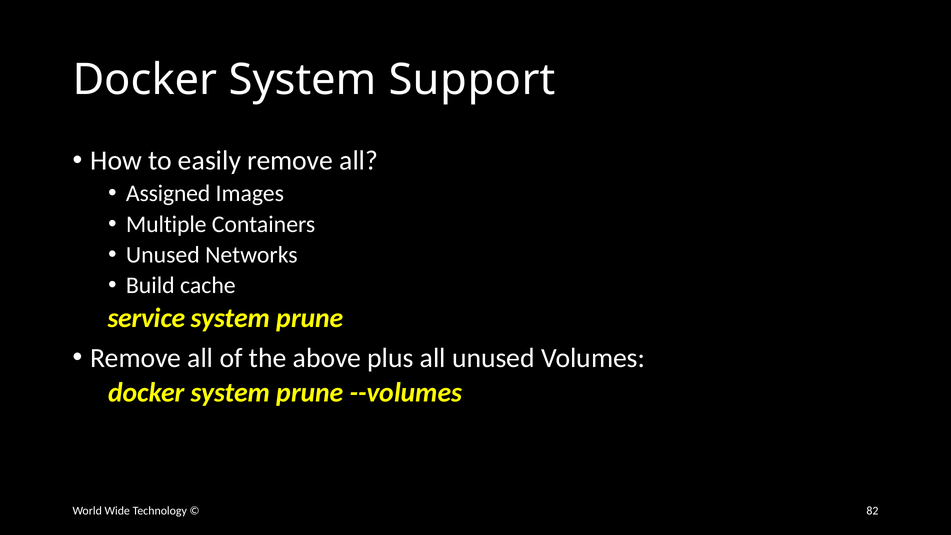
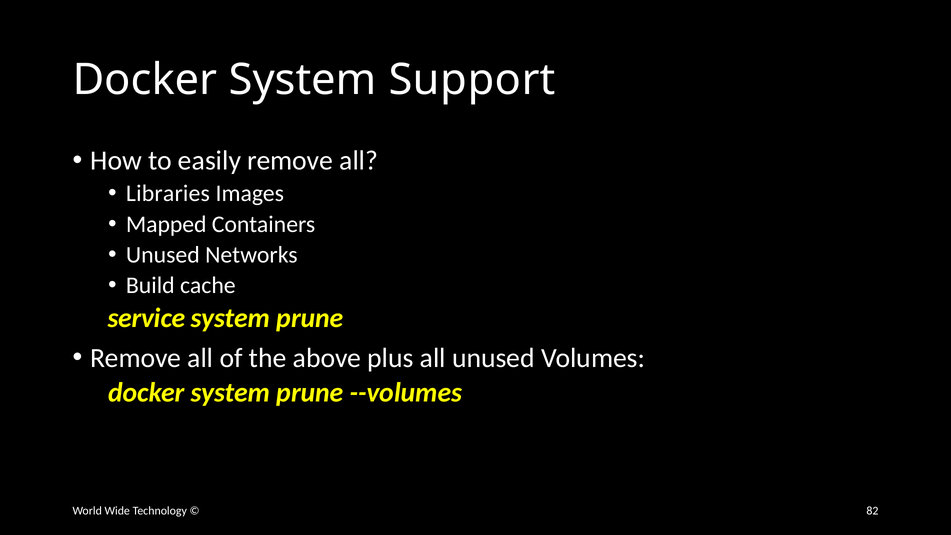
Assigned: Assigned -> Libraries (168, 194)
Multiple: Multiple -> Mapped (166, 224)
